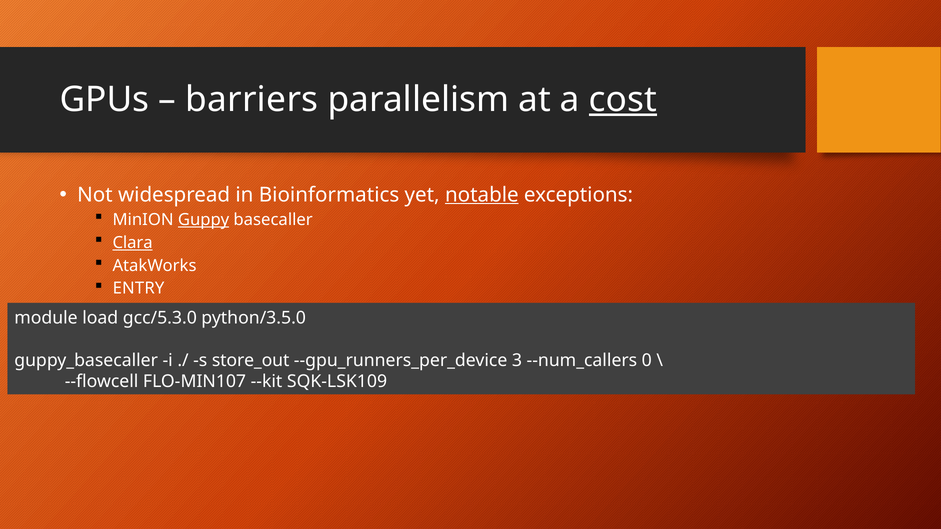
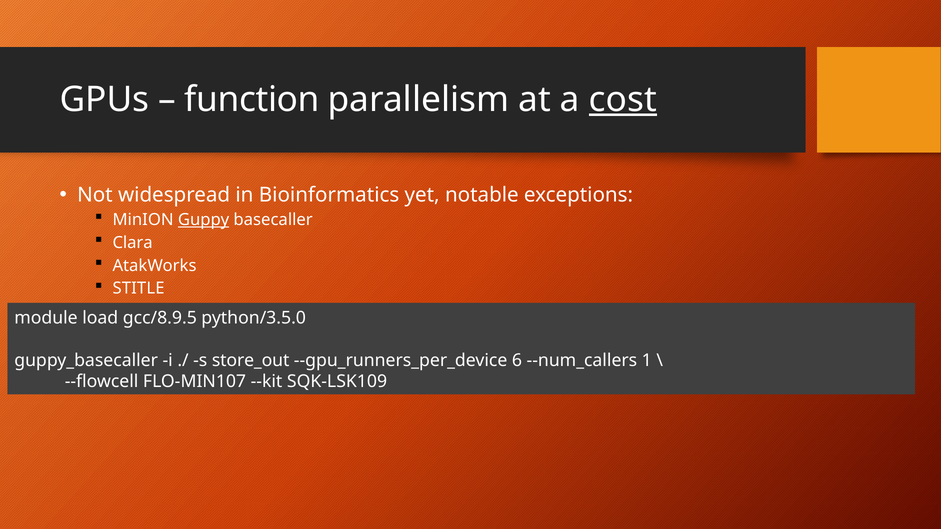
barriers: barriers -> function (252, 100)
notable underline: present -> none (482, 195)
Clara underline: present -> none (133, 243)
ENTRY: ENTRY -> STITLE (139, 289)
gcc/5.3.0: gcc/5.3.0 -> gcc/8.9.5 (160, 318)
3: 3 -> 6 (517, 361)
0: 0 -> 1 (647, 361)
